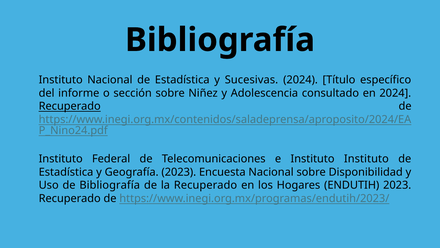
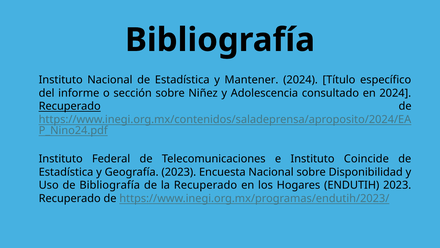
Sucesivas: Sucesivas -> Mantener (252, 80)
Instituto Instituto: Instituto -> Coincide (366, 159)
